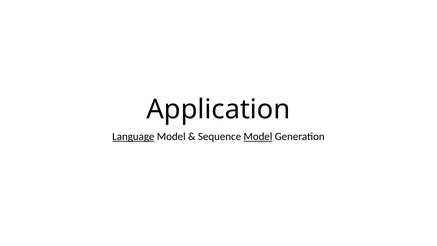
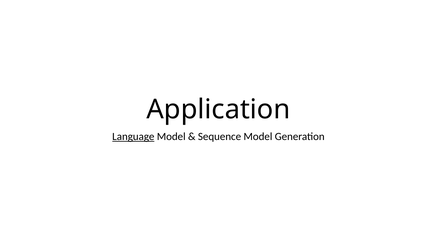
Model underline: present -> none (258, 137)
